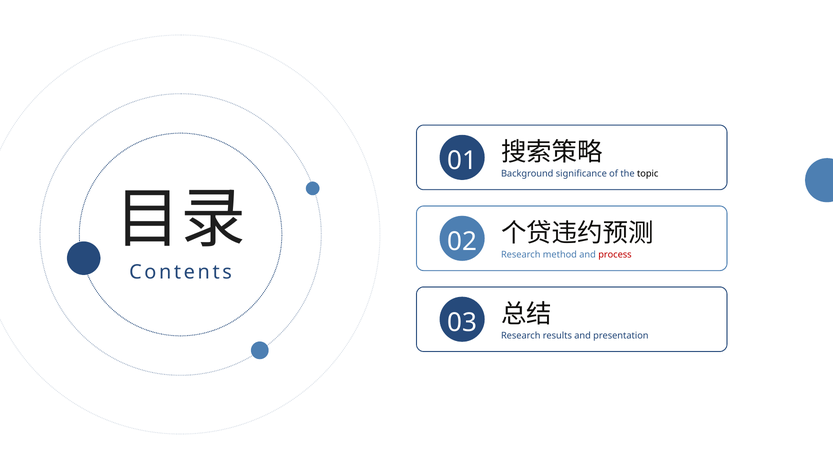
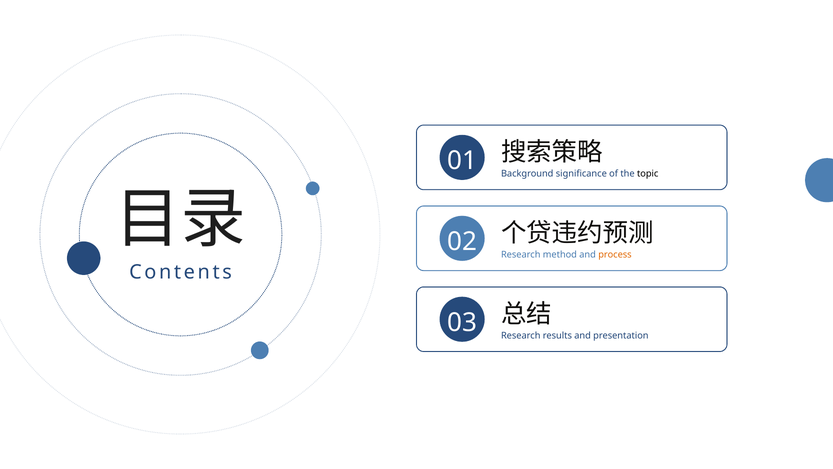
process colour: red -> orange (615, 254)
